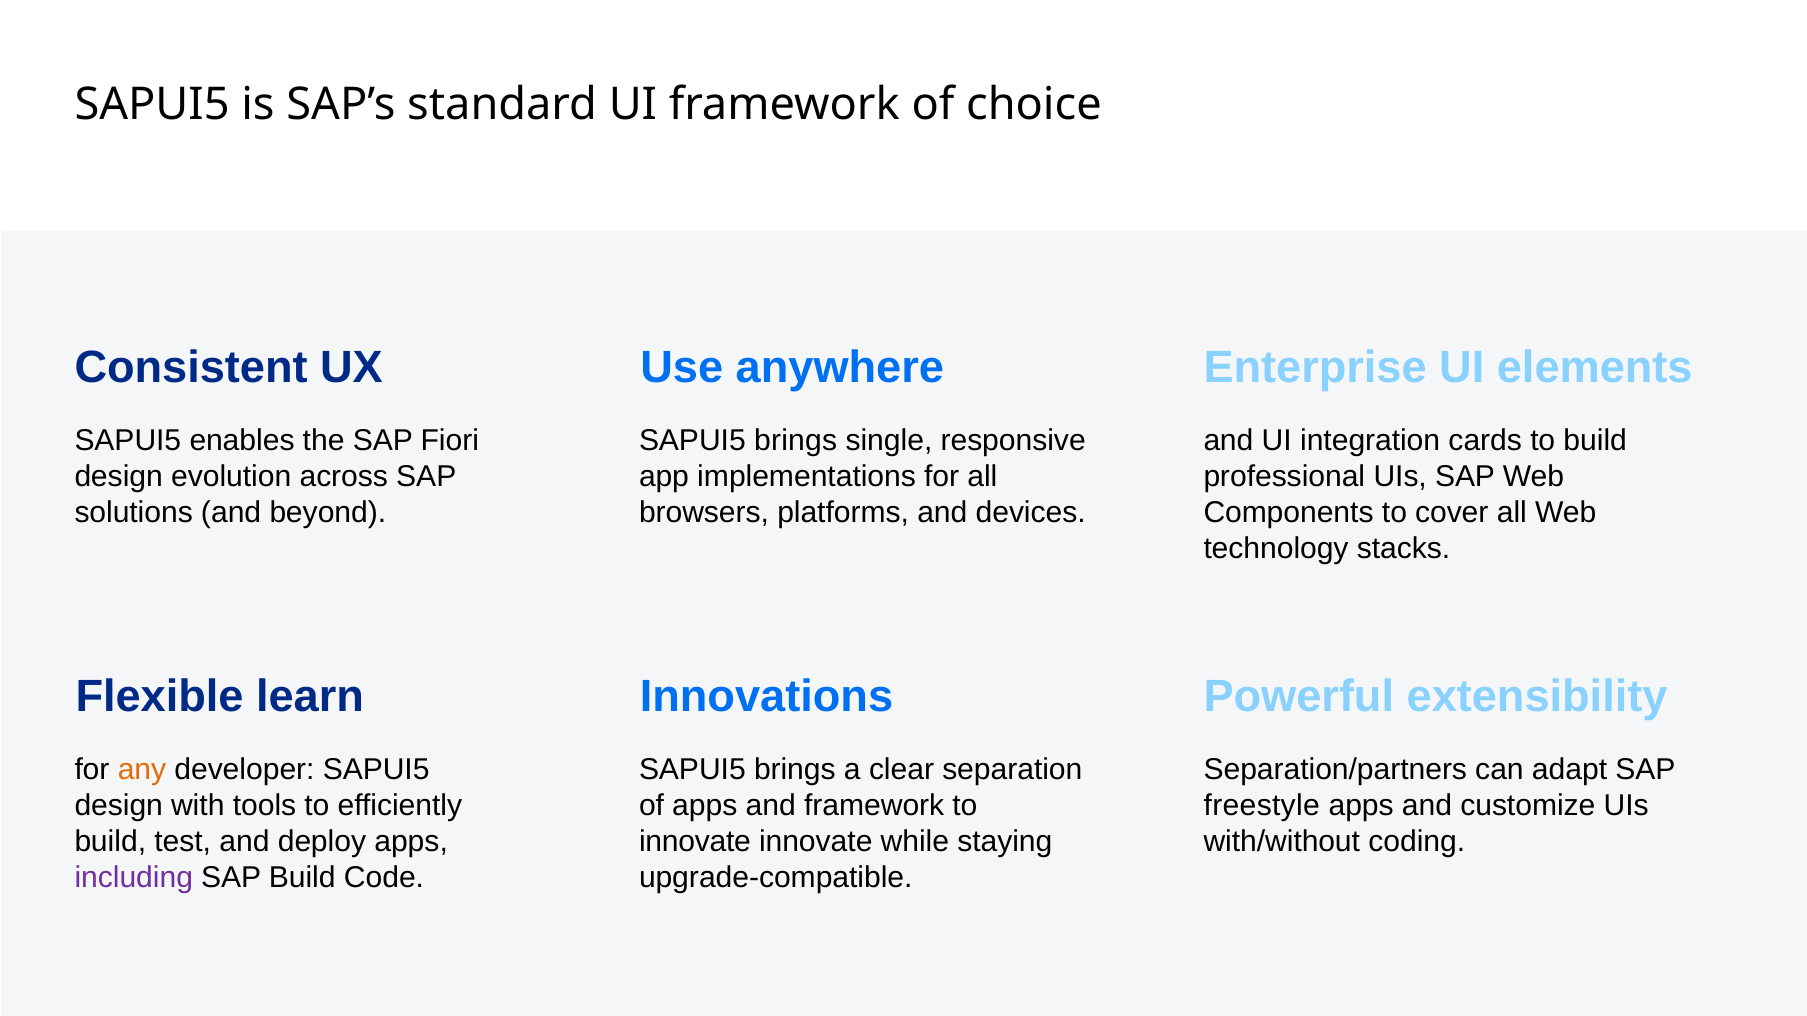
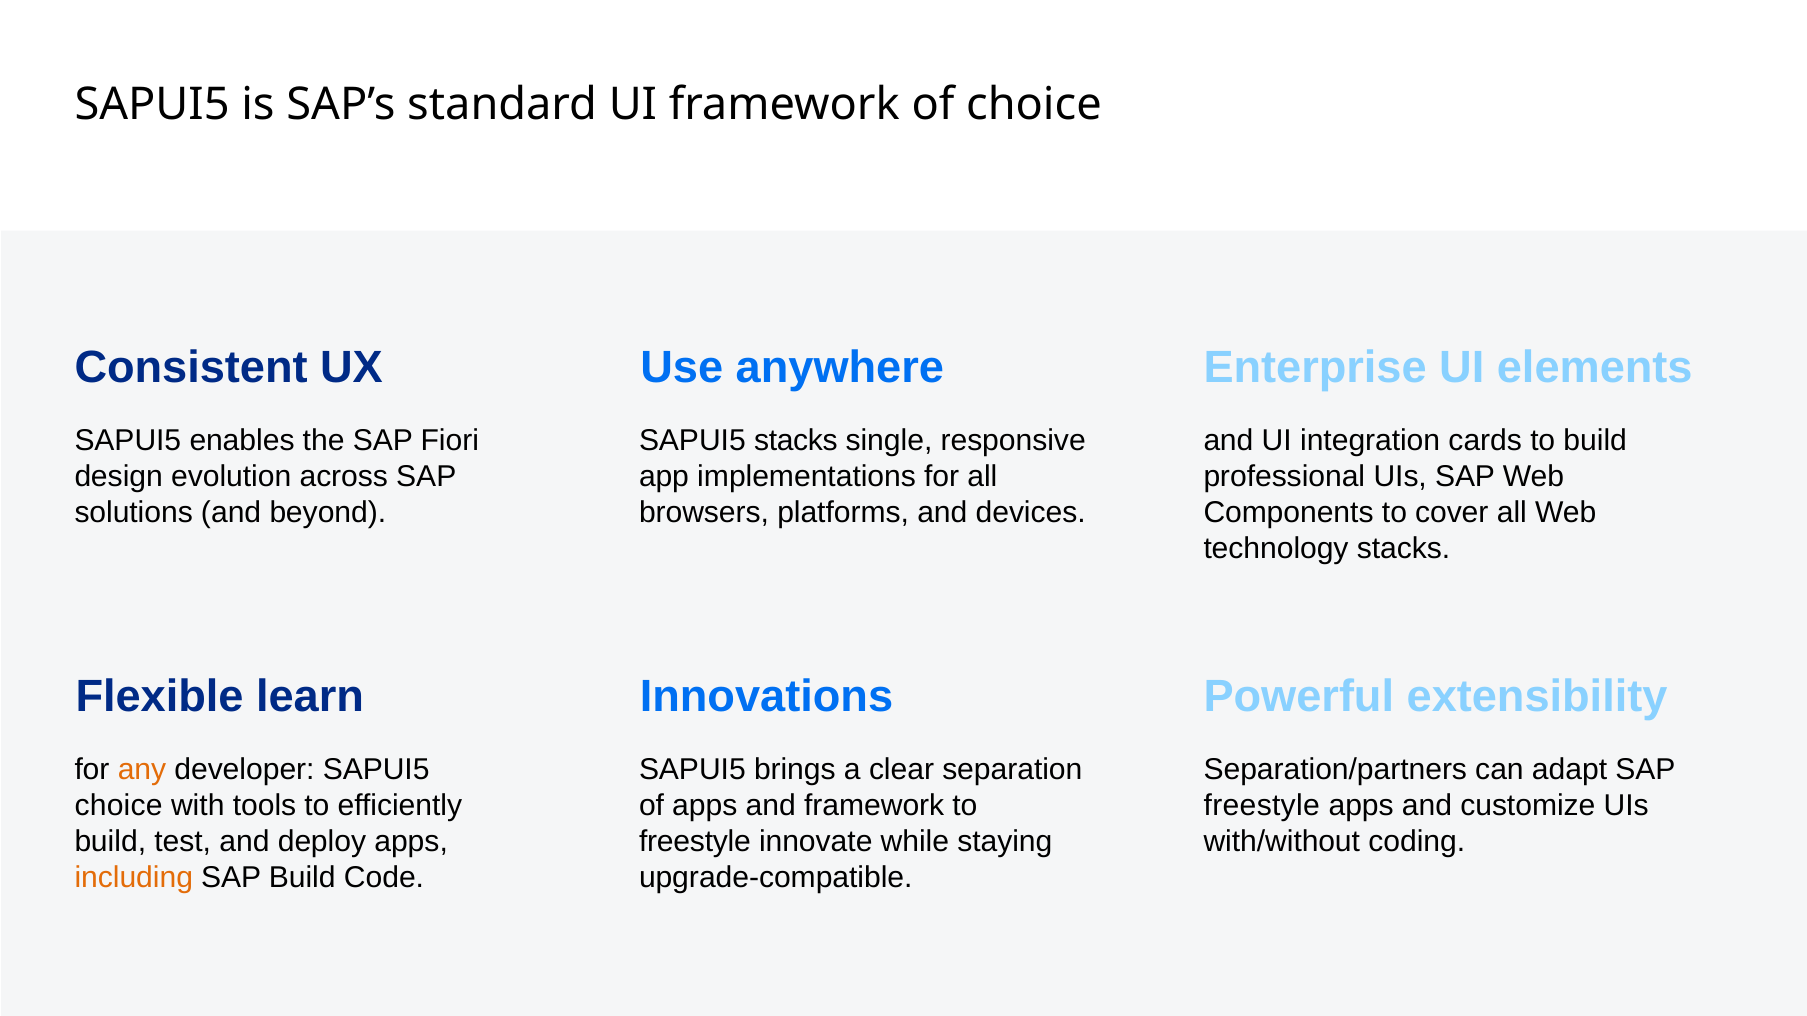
brings: brings -> stacks (796, 440)
design: design -> choice (119, 805)
innovate: innovate -> freestyle (695, 841)
including colour: purple -> orange (134, 878)
